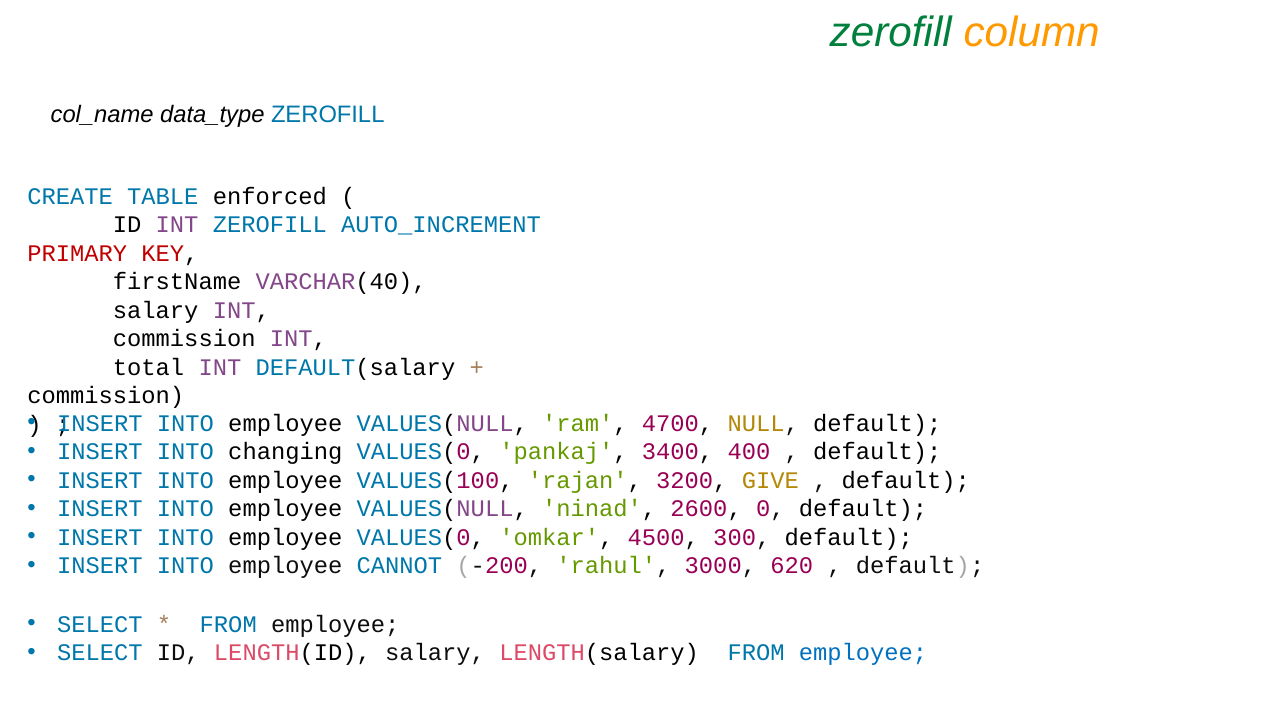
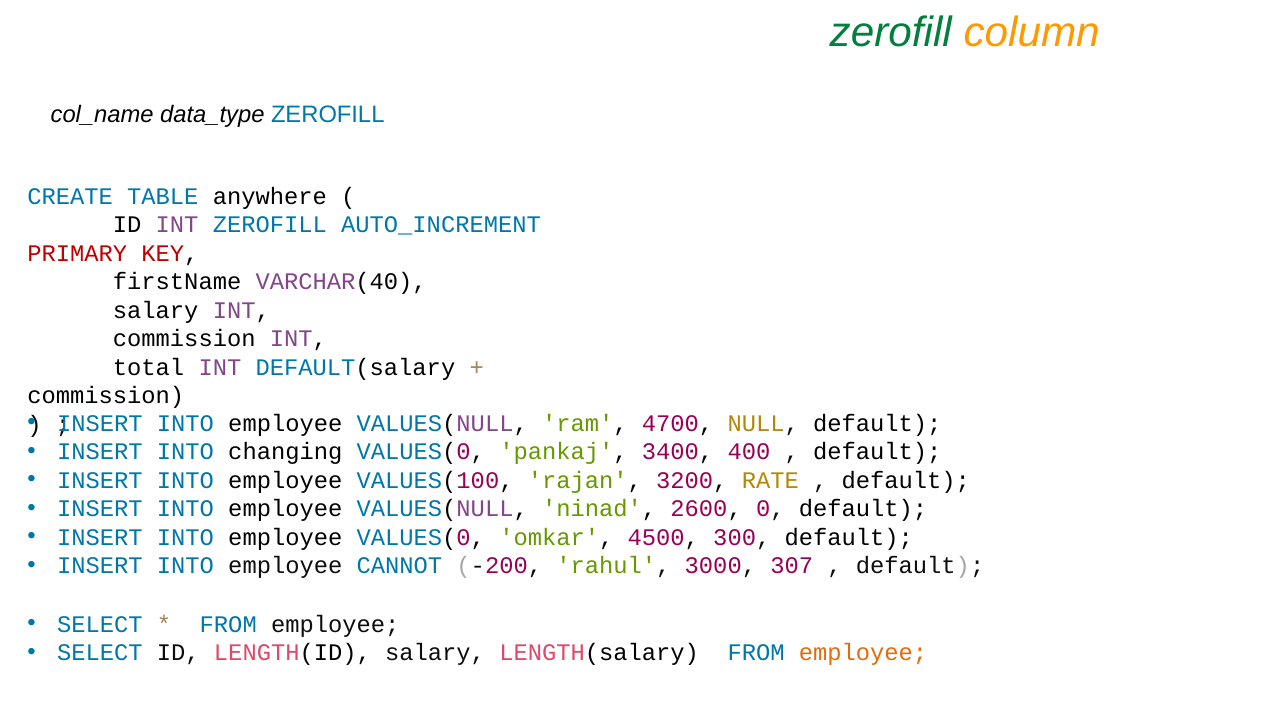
enforced: enforced -> anywhere (270, 196)
GIVE: GIVE -> RATE (770, 480)
620: 620 -> 307 (792, 566)
employee colour: blue -> orange (863, 653)
